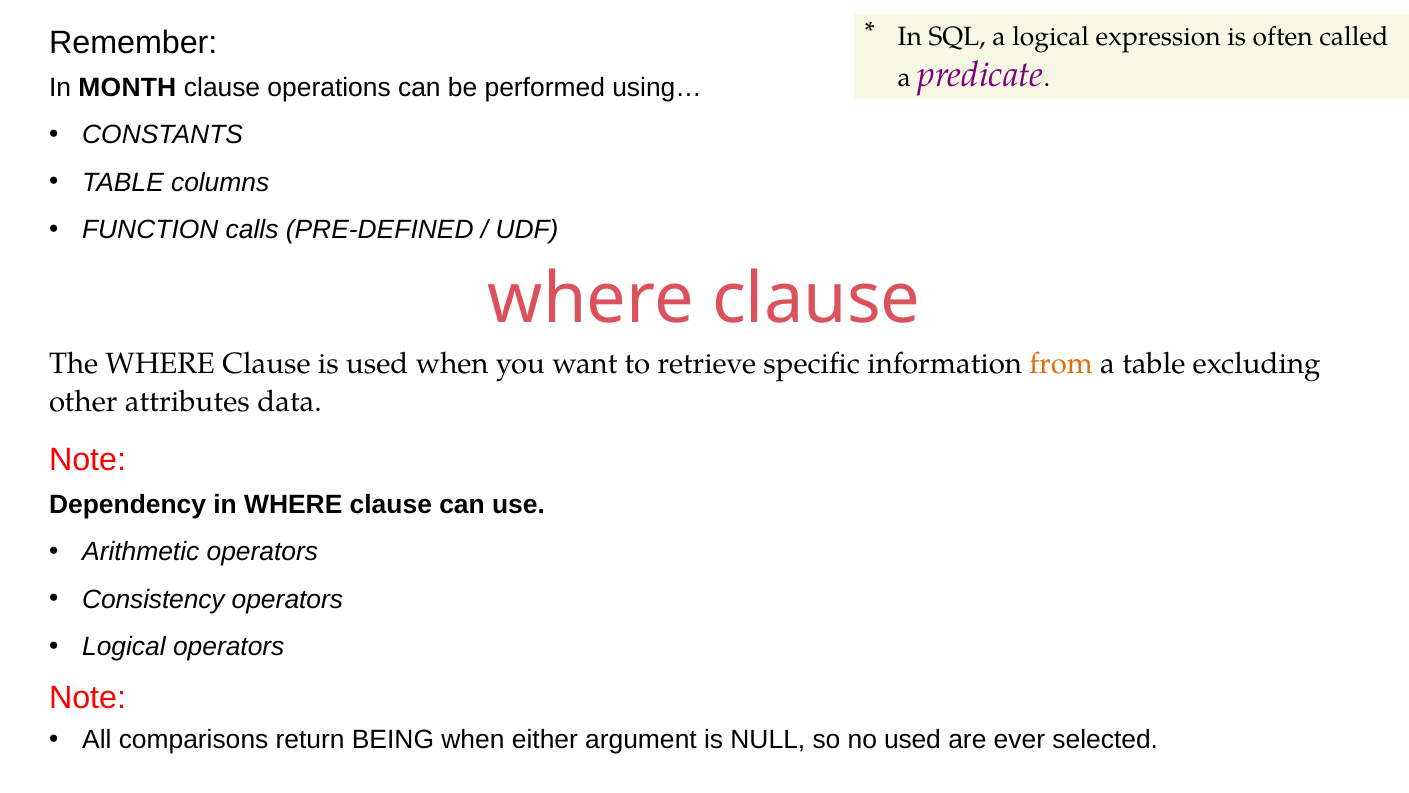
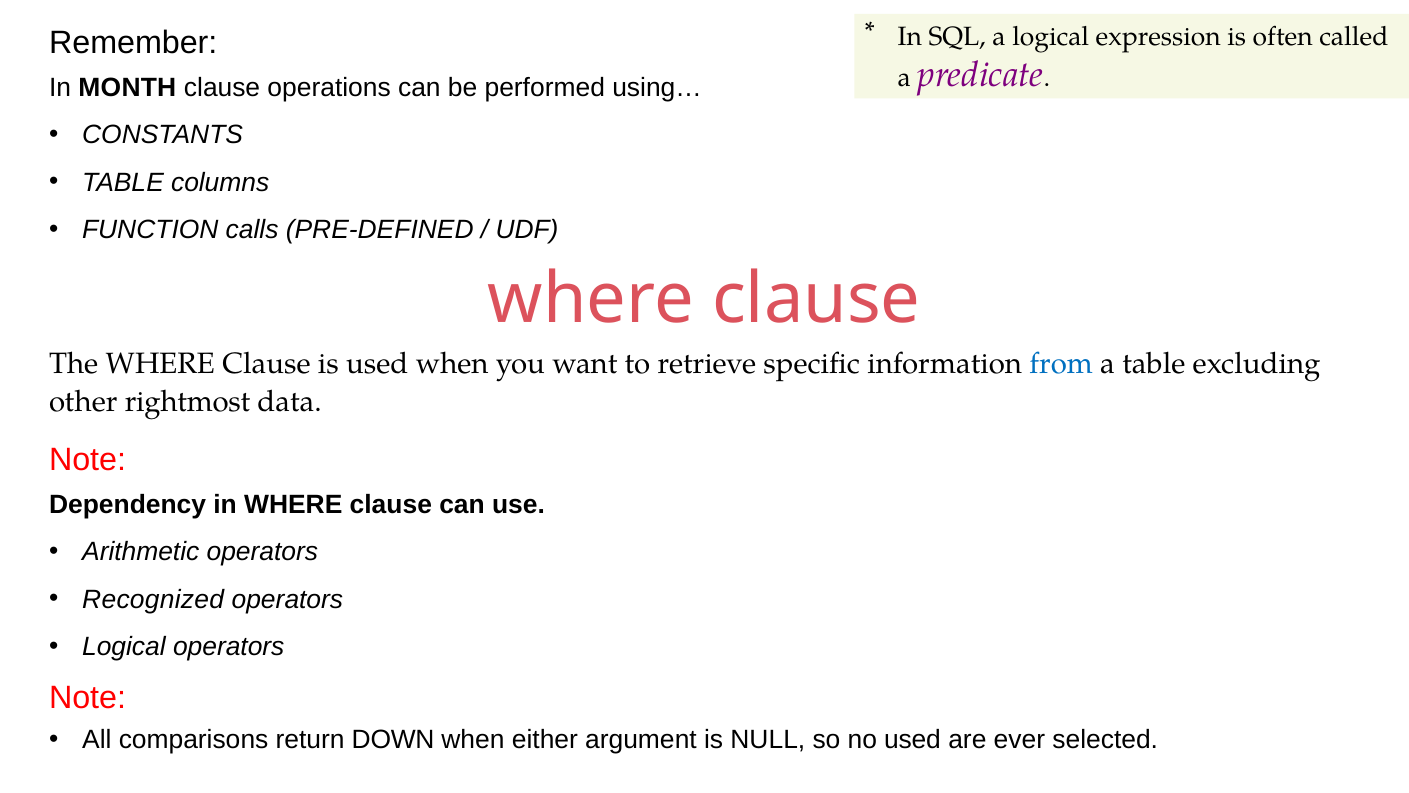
from colour: orange -> blue (1061, 364)
attributes: attributes -> rightmost (188, 401)
Consistency: Consistency -> Recognized (153, 599)
BEING: BEING -> DOWN (393, 740)
